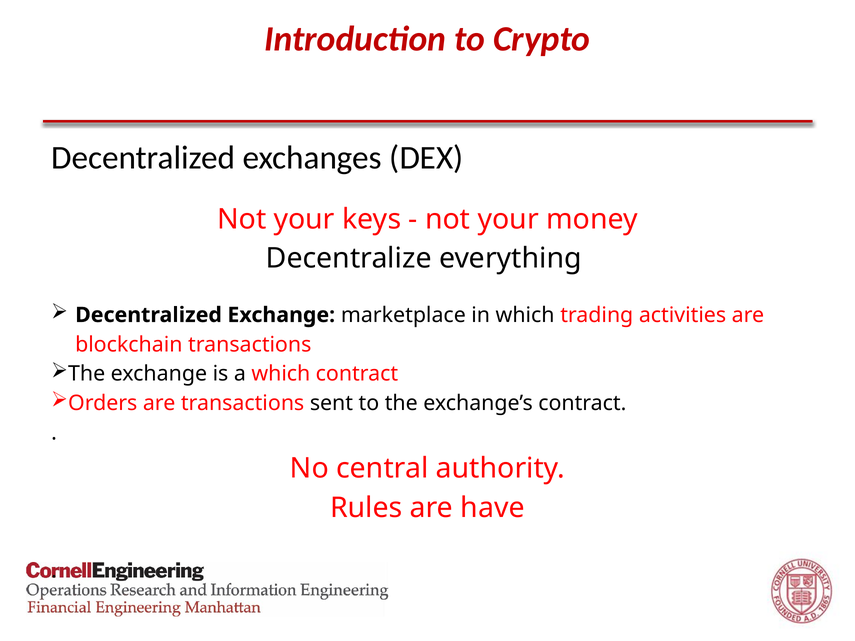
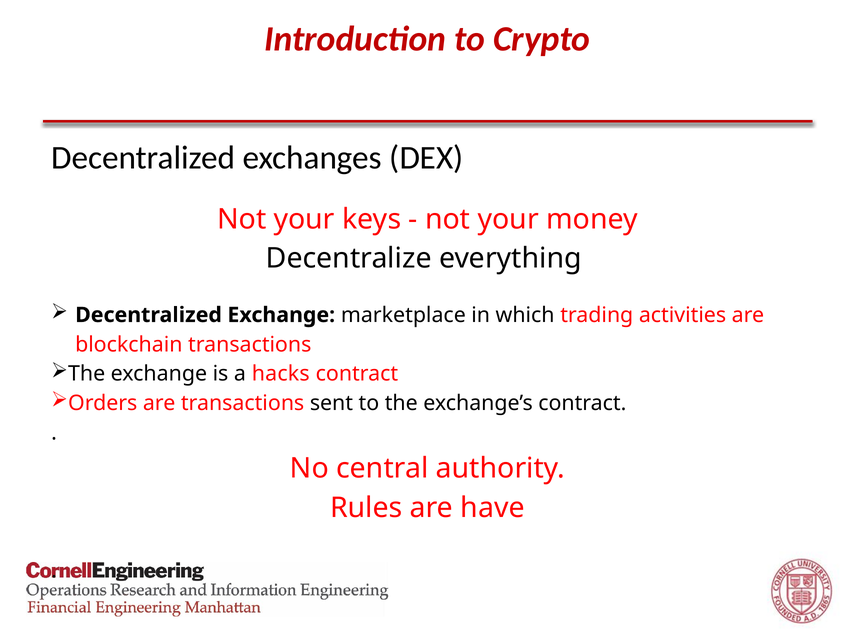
a which: which -> hacks (281, 374)
